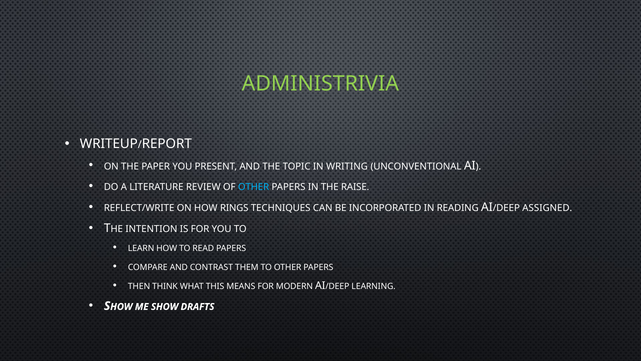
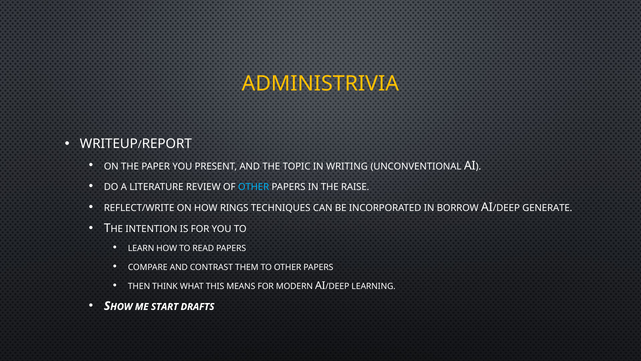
ADMINISTRIVIA colour: light green -> yellow (320, 84)
READING: READING -> BORROW (458, 208)
ASSIGNED: ASSIGNED -> GENERATE (547, 208)
ME SHOW: SHOW -> START (165, 306)
